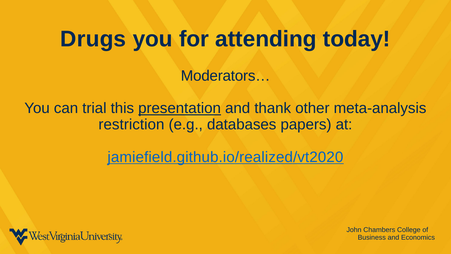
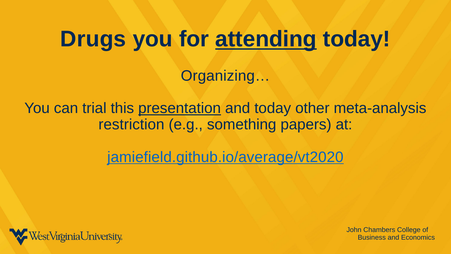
attending underline: none -> present (266, 39)
Moderators…: Moderators… -> Organizing… (225, 76)
and thank: thank -> today (273, 108)
databases: databases -> something (242, 124)
jamiefield.github.io/realized/vt2020: jamiefield.github.io/realized/vt2020 -> jamiefield.github.io/average/vt2020 (225, 157)
